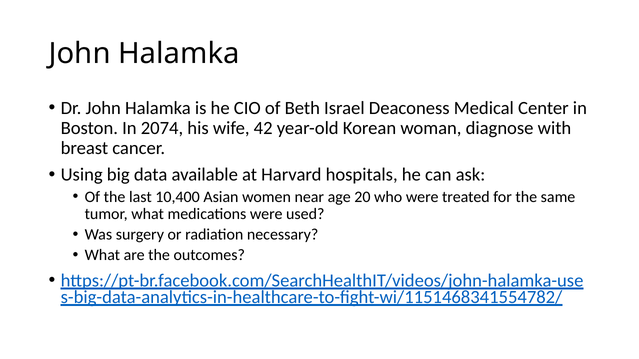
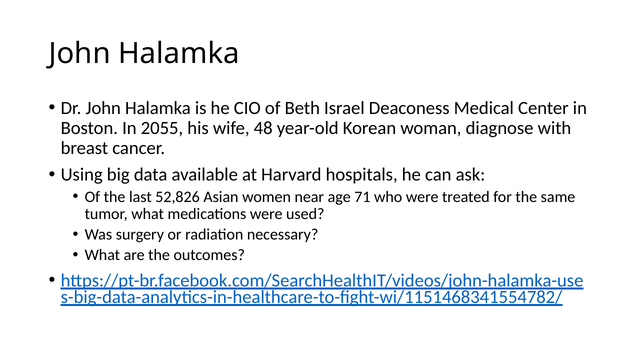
2074: 2074 -> 2055 (162, 128)
42: 42 -> 48 (263, 128)
10,400: 10,400 -> 52,826 (178, 197)
20: 20 -> 71 (362, 197)
